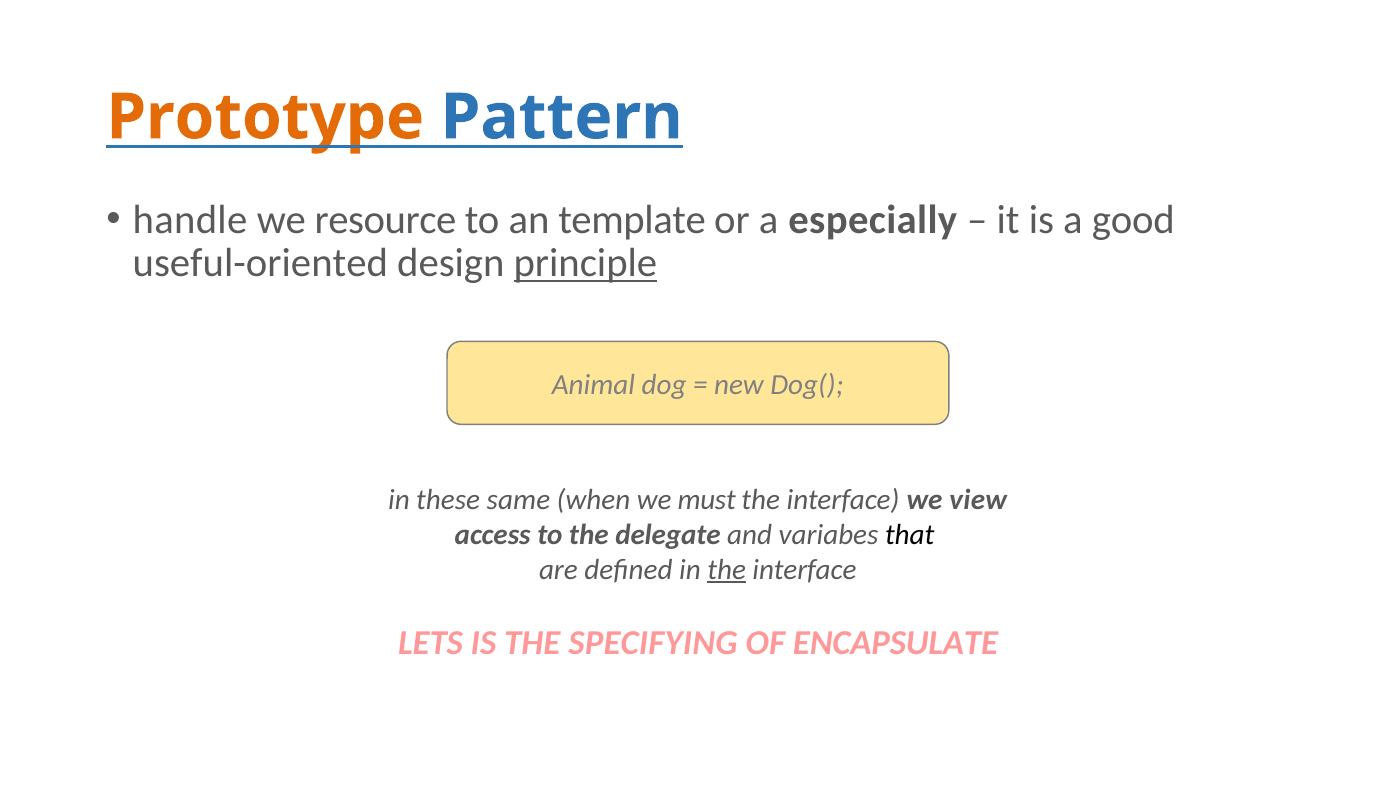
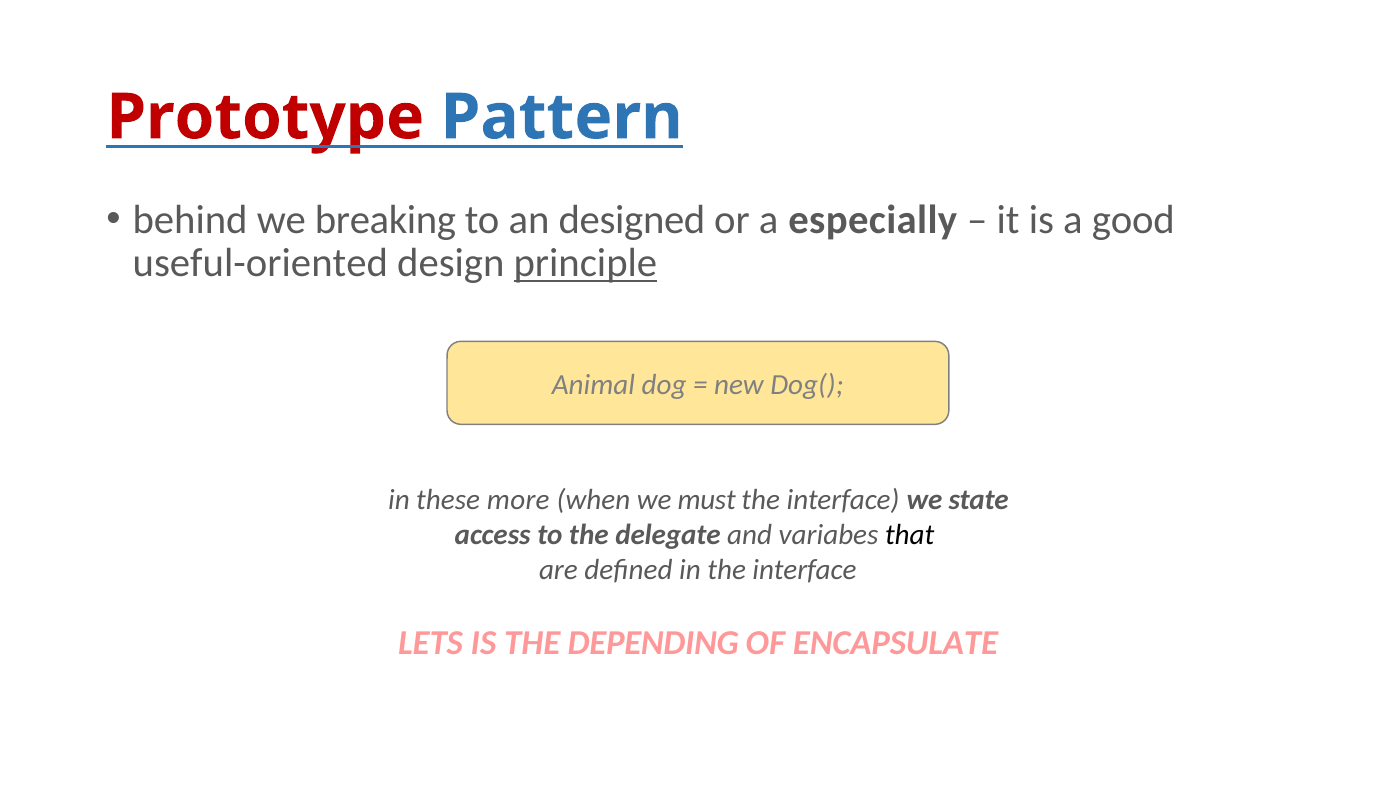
Prototype colour: orange -> red (265, 117)
handle: handle -> behind (190, 220)
resource: resource -> breaking (385, 220)
template: template -> designed (632, 220)
same: same -> more (518, 500)
view: view -> state (979, 500)
the underline: present -> none (727, 570)
SPECIFYING: SPECIFYING -> DEPENDING (653, 644)
